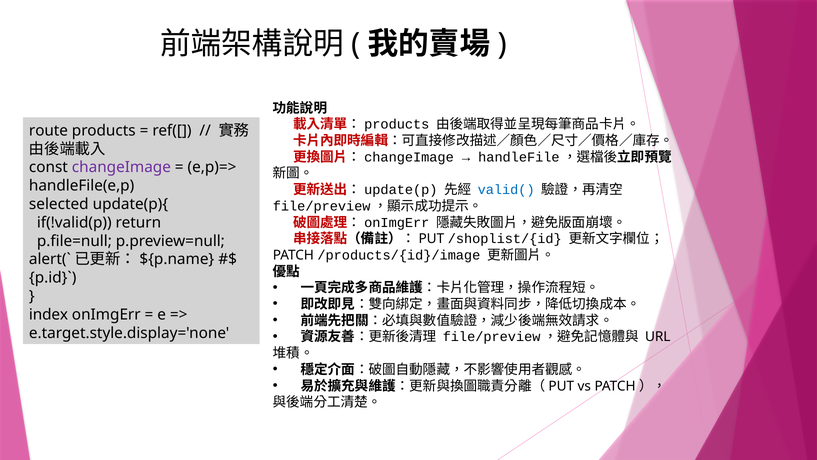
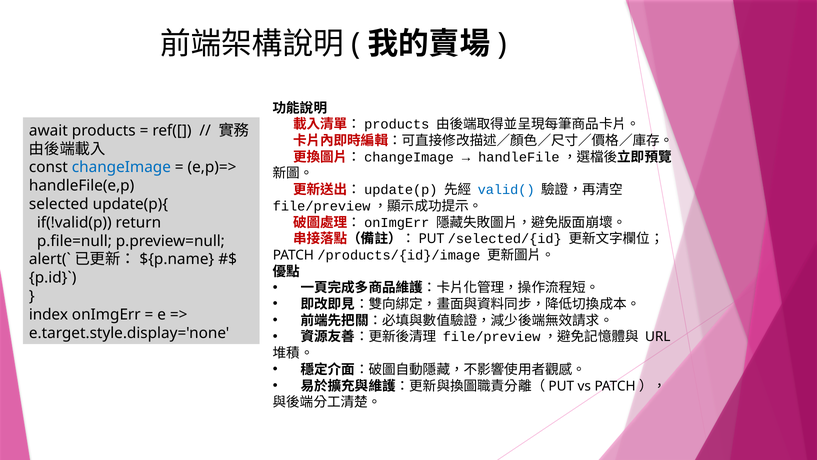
route: route -> await (48, 130)
changeImage colour: purple -> blue (121, 167)
/shoplist/{id: /shoplist/{id -> /selected/{id (505, 239)
